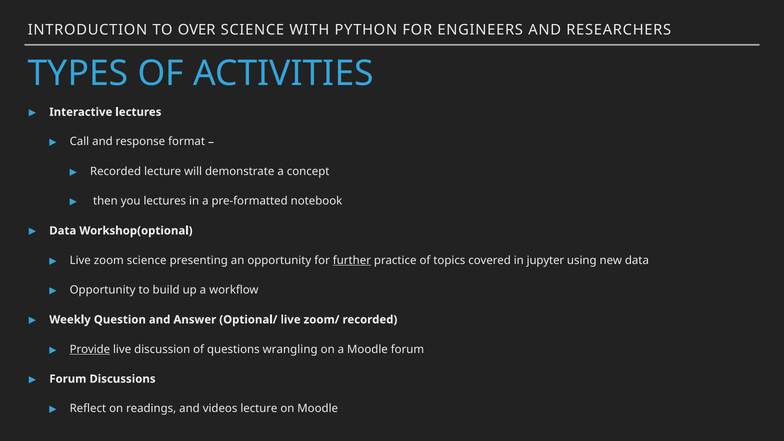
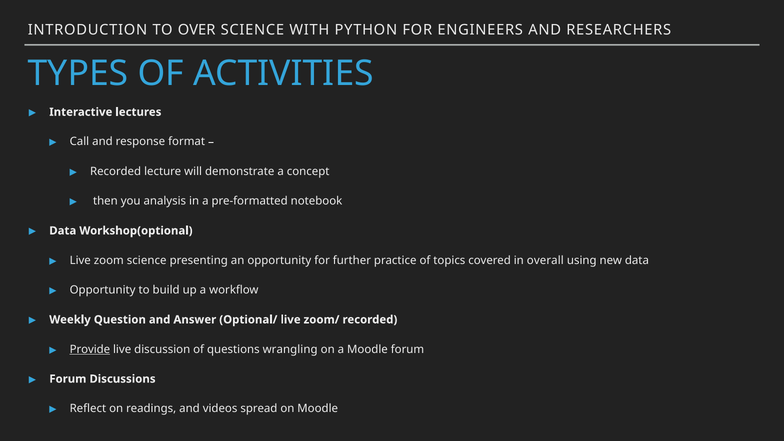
you lectures: lectures -> analysis (165, 201)
further underline: present -> none (352, 260)
jupyter: jupyter -> overall (545, 260)
videos lecture: lecture -> spread (259, 409)
